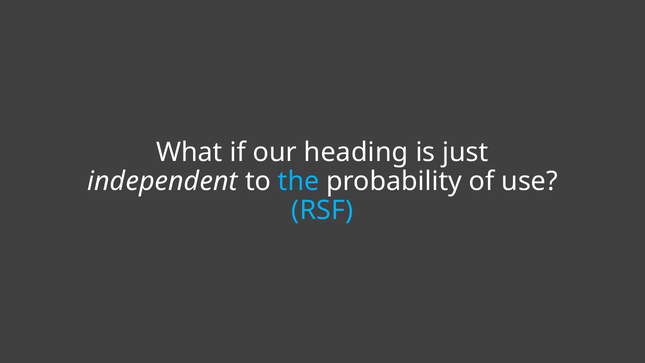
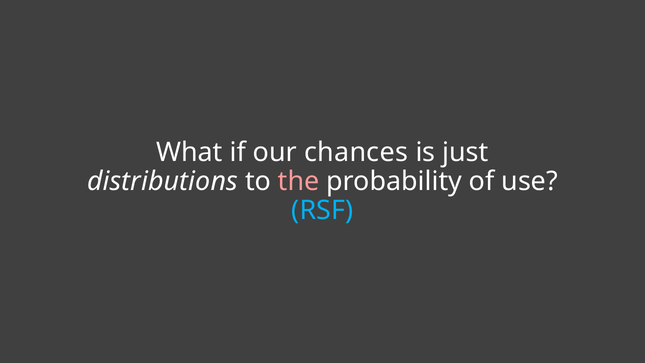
heading: heading -> chances (356, 152)
independent: independent -> distributions (162, 181)
the colour: light blue -> pink (299, 181)
